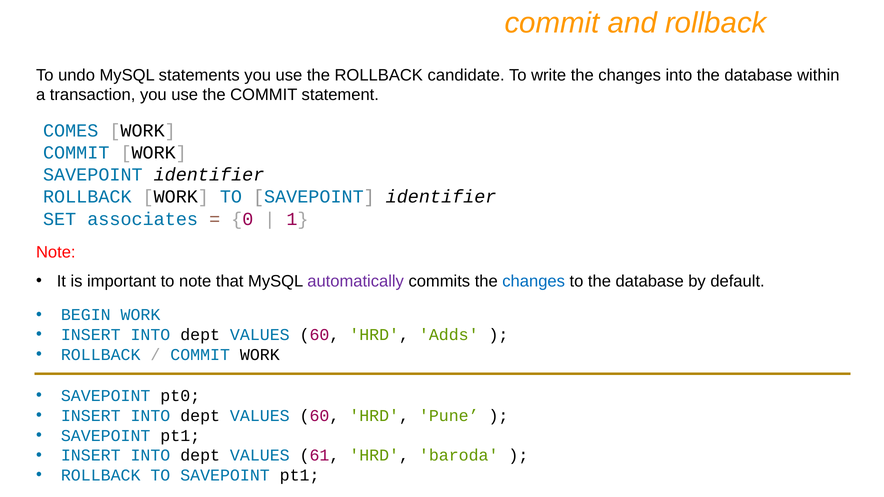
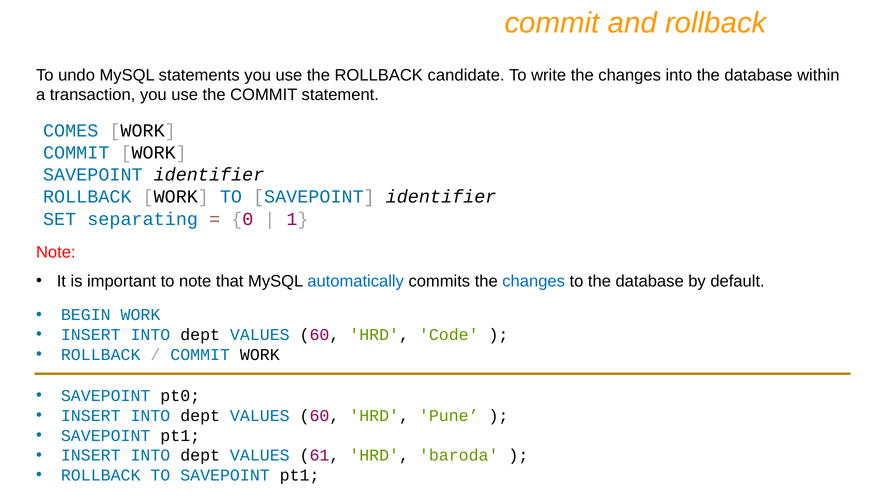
associates: associates -> separating (143, 219)
automatically colour: purple -> blue (356, 281)
Adds: Adds -> Code (449, 335)
